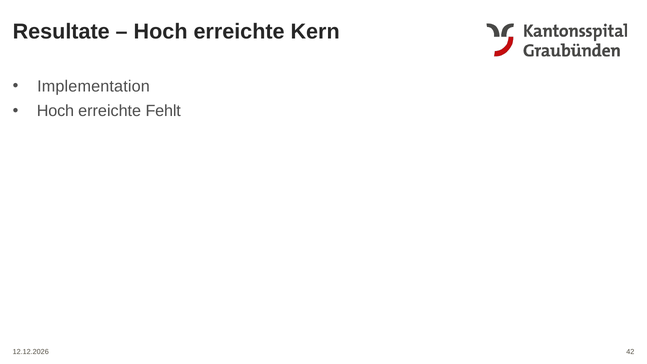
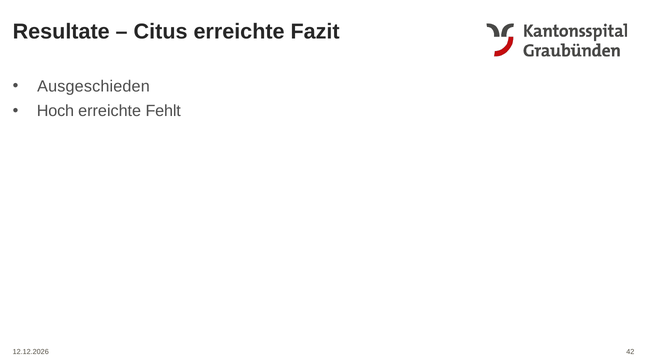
Hoch: Hoch -> Citus (161, 32)
Kern: Kern -> Fazit (315, 32)
Implementation: Implementation -> Ausgeschieden (94, 86)
